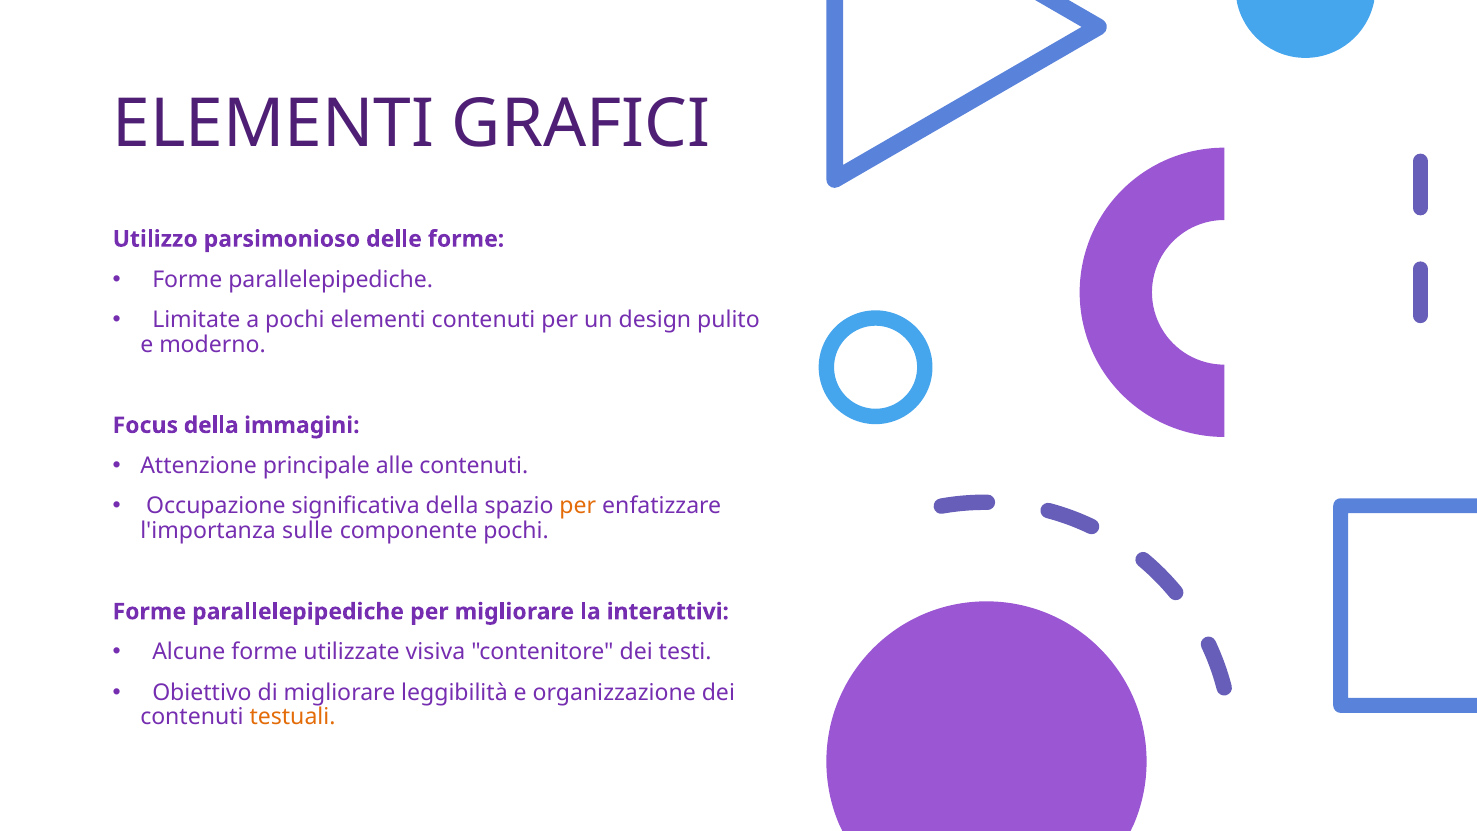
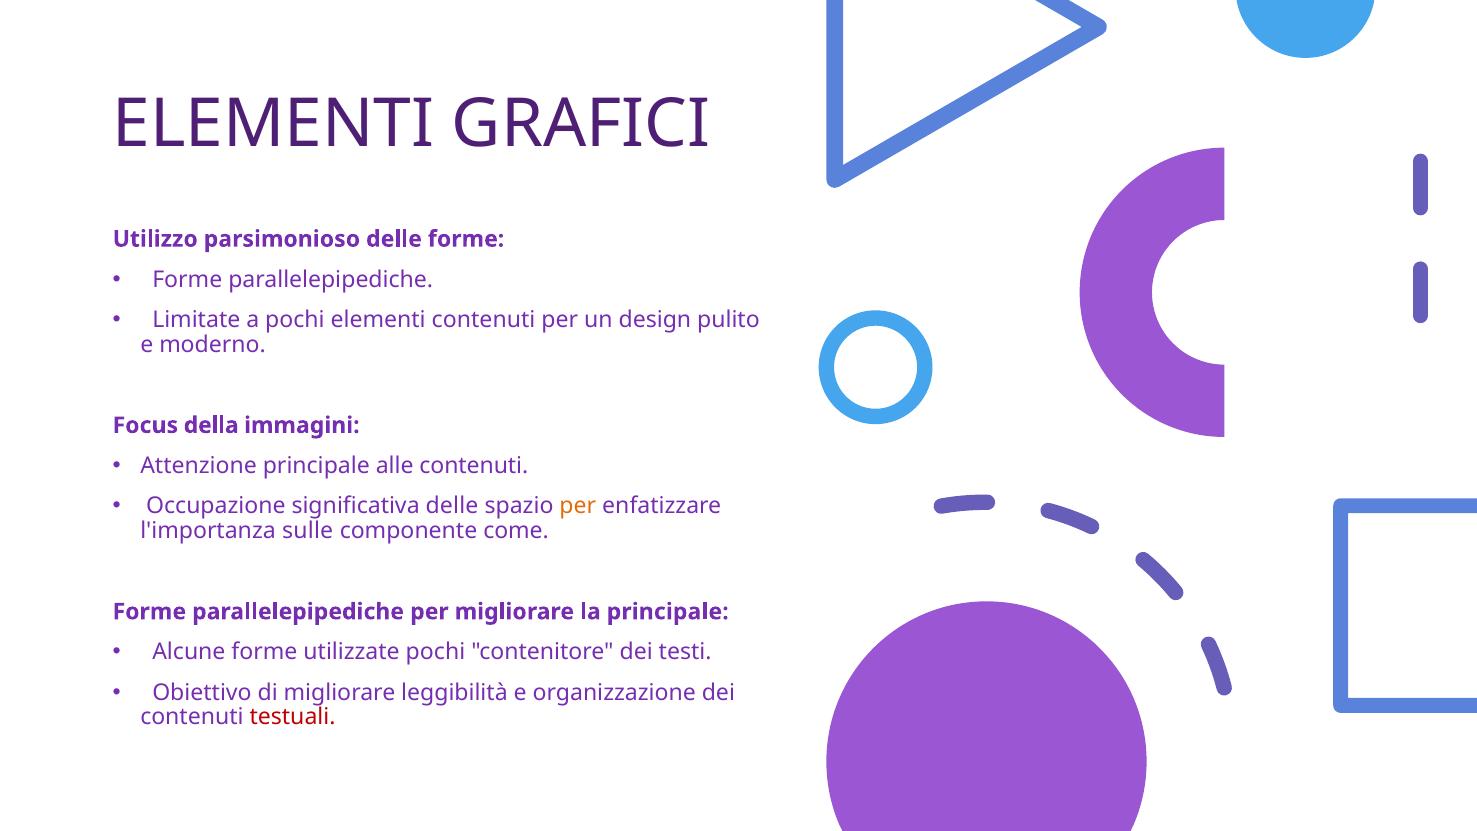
significativa della: della -> delle (452, 506)
componente pochi: pochi -> come (516, 531)
la interattivi: interattivi -> principale (668, 612)
utilizzate visiva: visiva -> pochi (436, 652)
testuali colour: orange -> red (293, 717)
